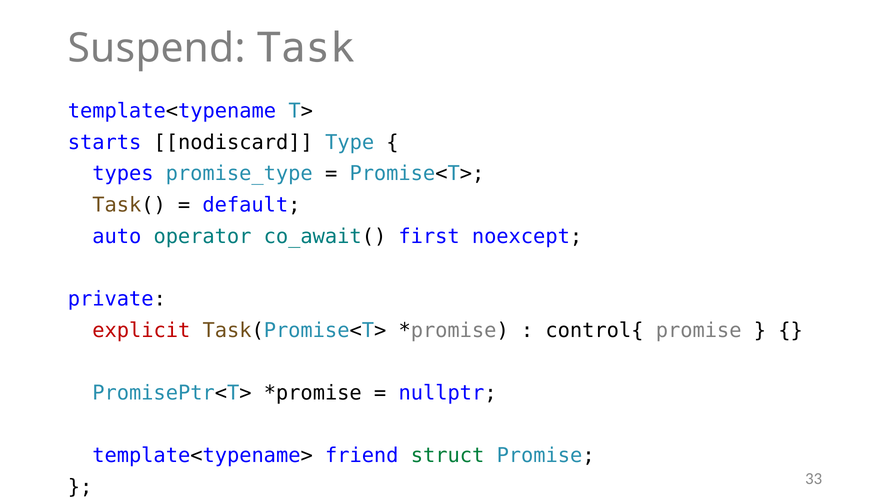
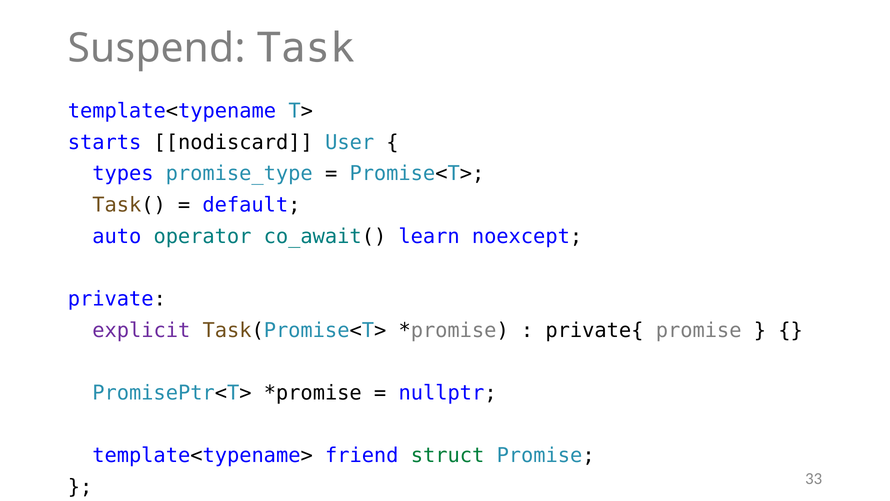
Type: Type -> User (350, 142)
first: first -> learn (429, 236)
explicit colour: red -> purple (141, 330)
control{: control{ -> private{ (594, 330)
